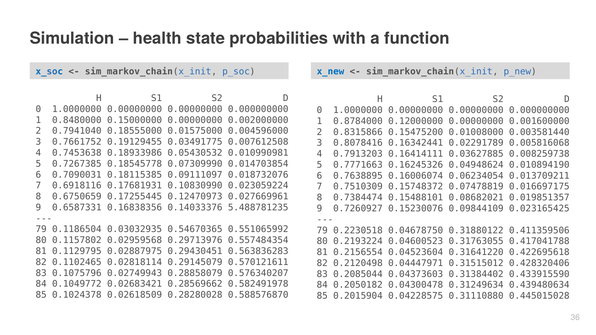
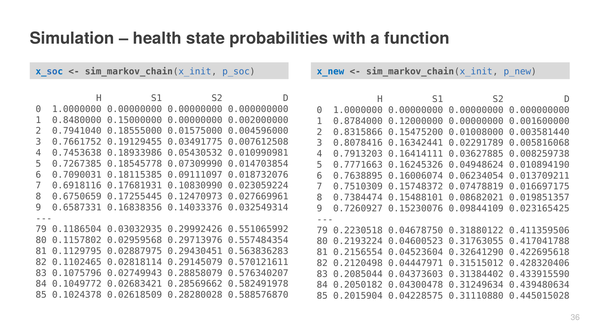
5.488781235: 5.488781235 -> 0.032549314 (258, 208)
0.54670365: 0.54670365 -> 0.29992426 (195, 229)
0.31641220: 0.31641220 -> 0.32641290 (476, 252)
